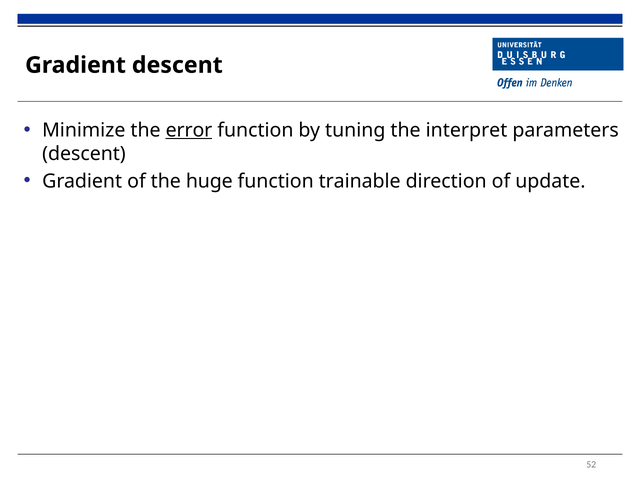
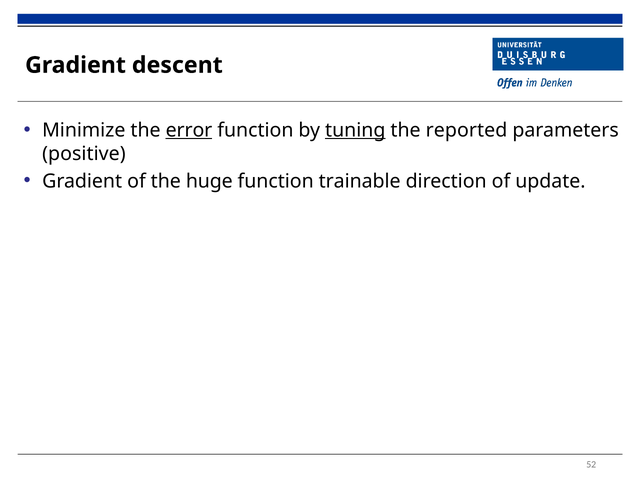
tuning underline: none -> present (355, 130)
interpret: interpret -> reported (466, 130)
descent: descent -> positive (84, 154)
